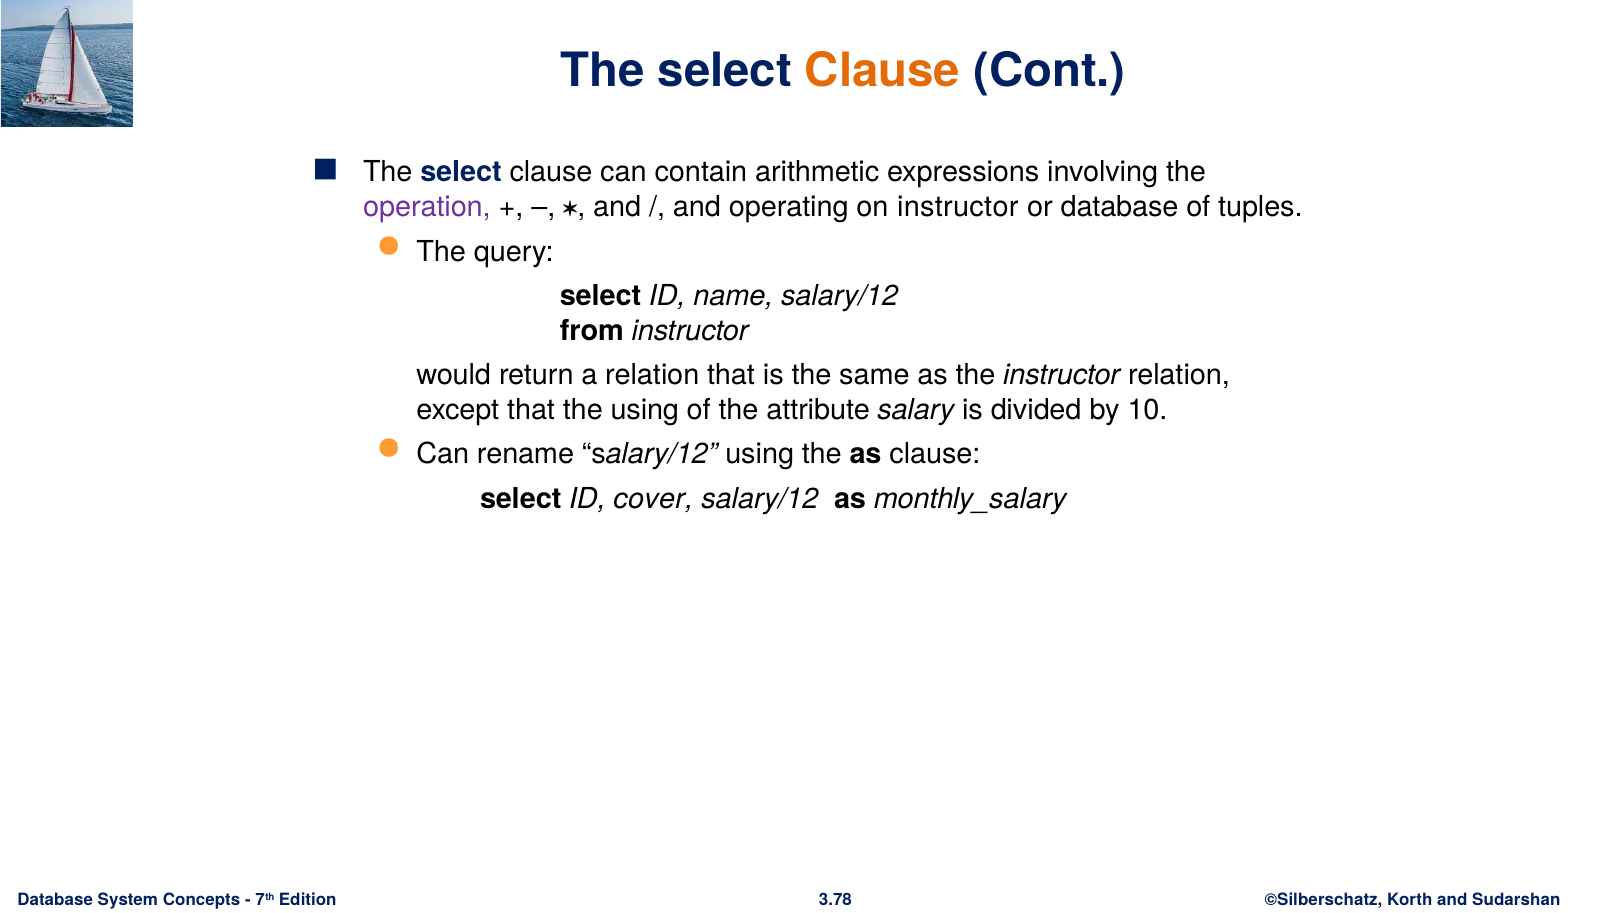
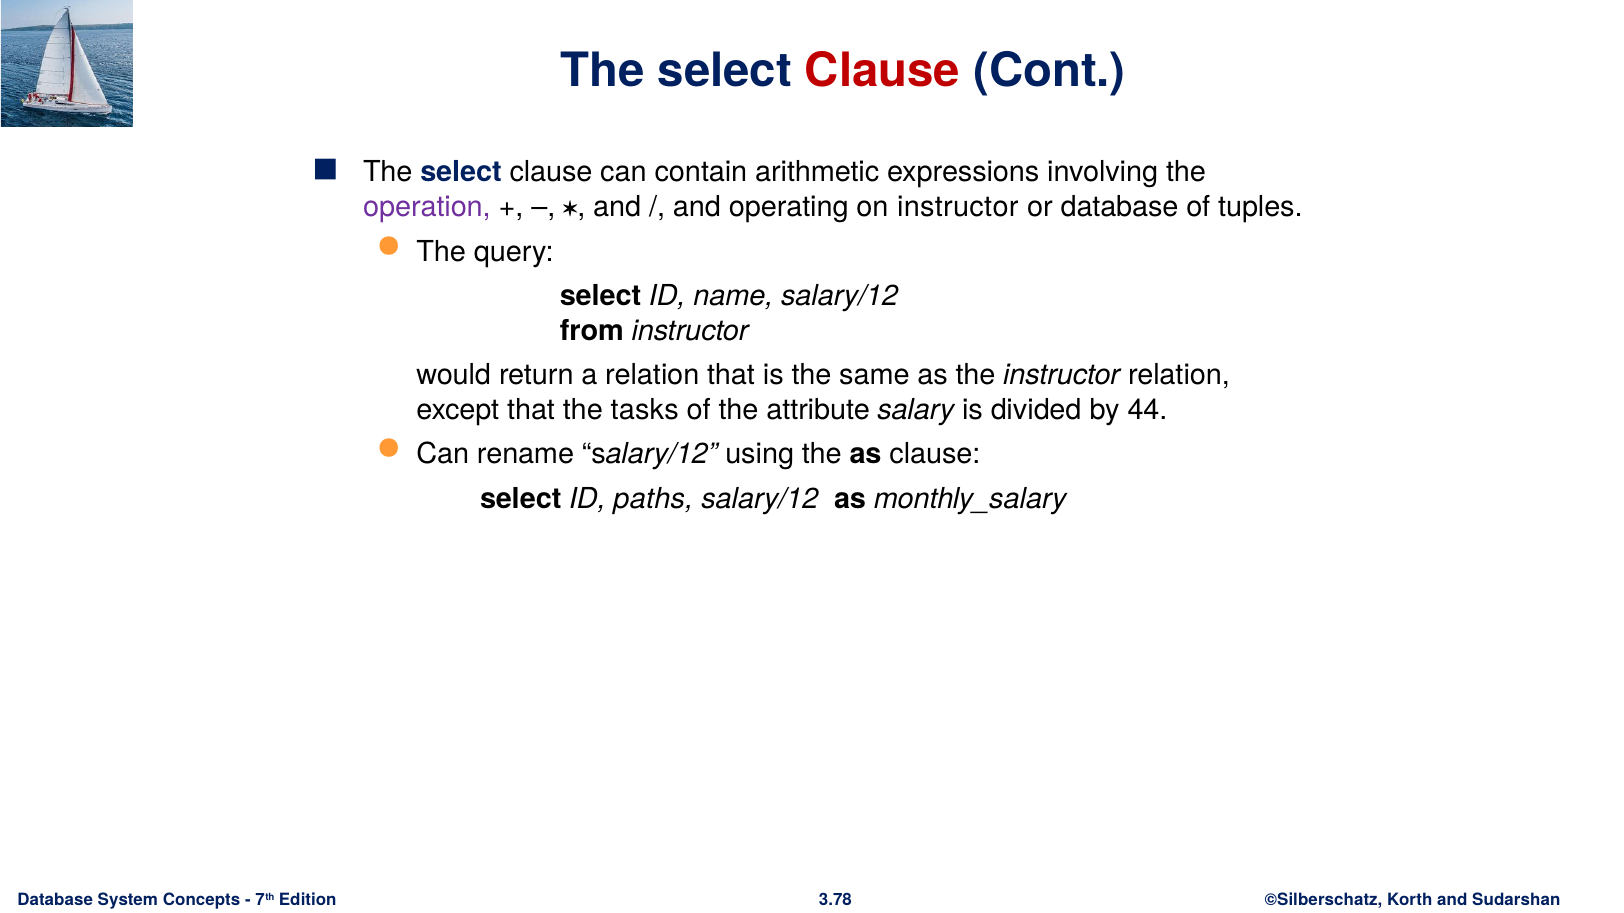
Clause colour: orange -> red (883, 71)
the using: using -> tasks (645, 410)
10: 10 -> 44 (1147, 410)
cover: cover -> paths (653, 499)
